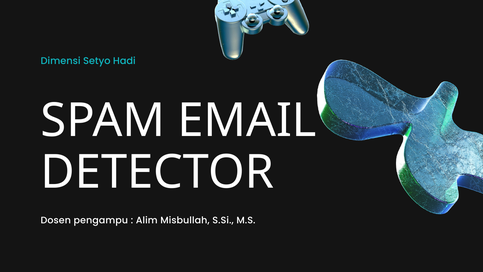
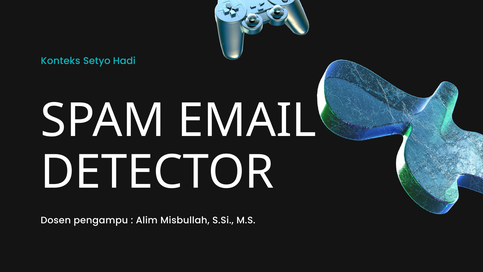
Dimensi: Dimensi -> Konteks (61, 61)
